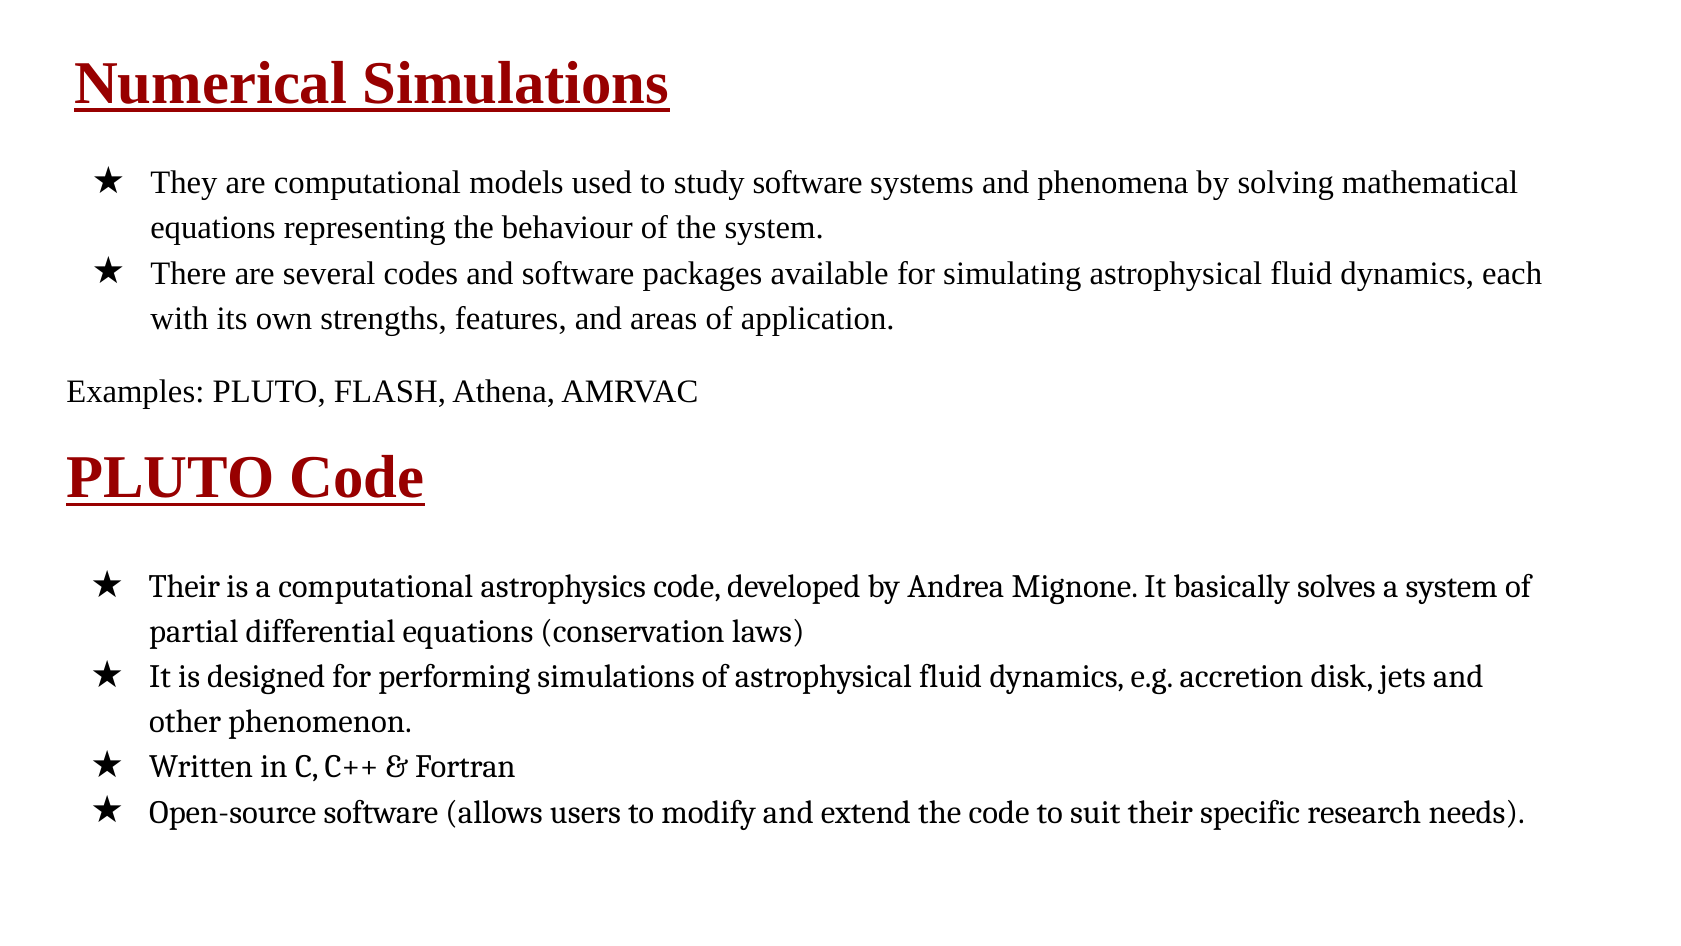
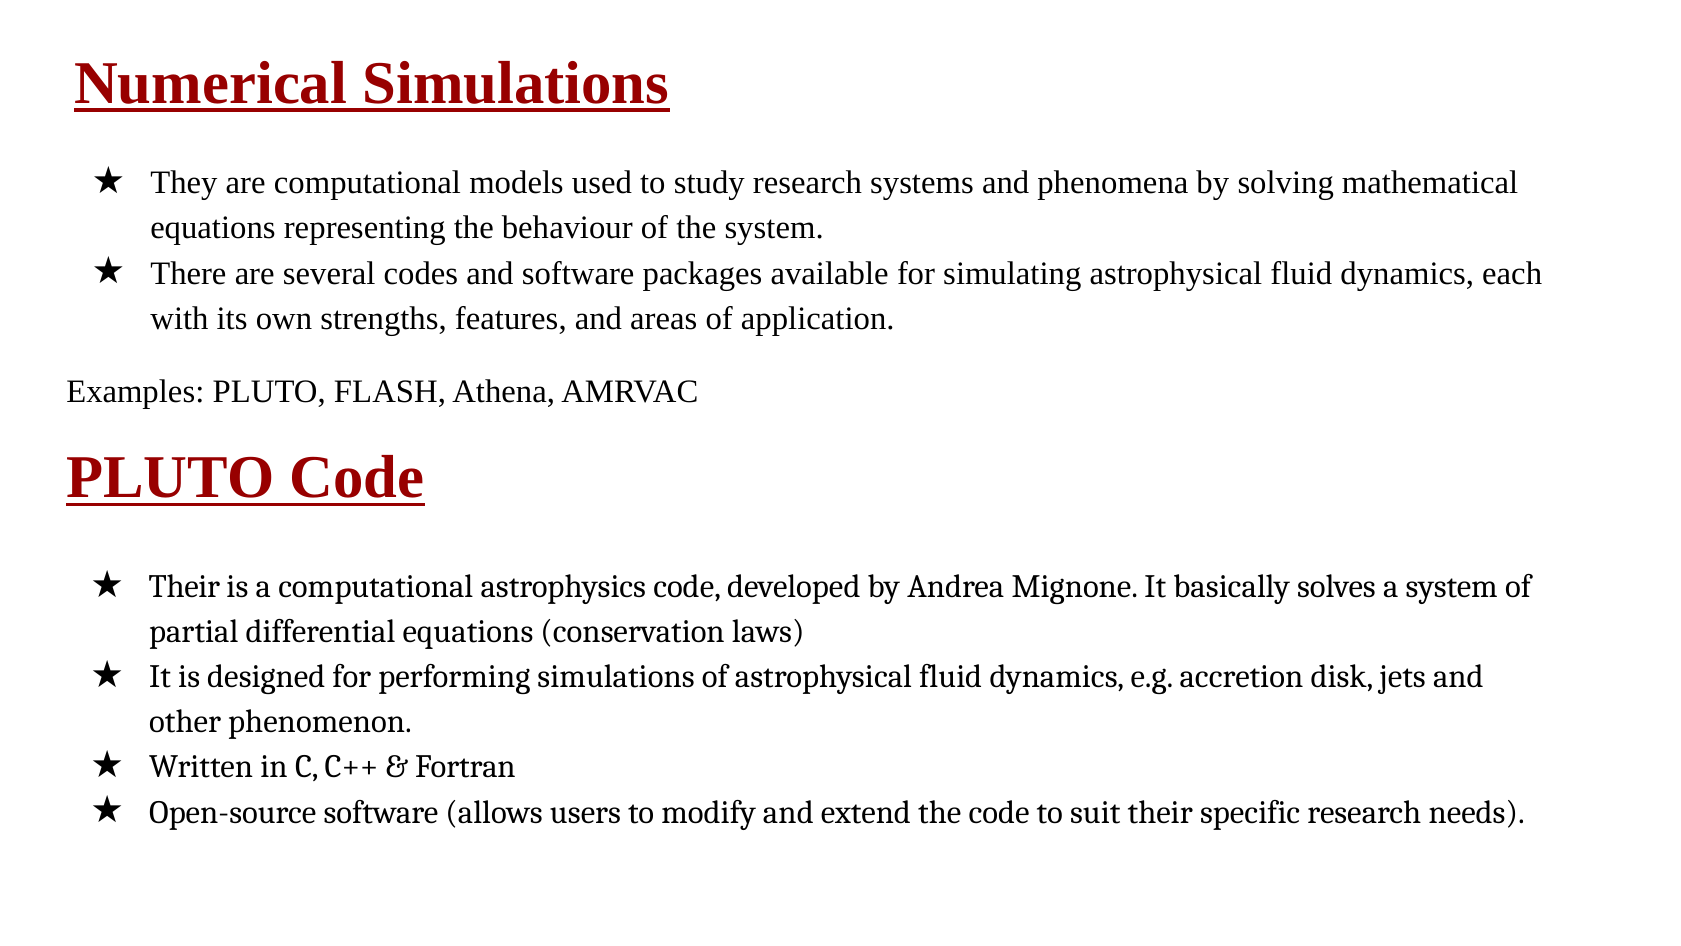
study software: software -> research (807, 183)
